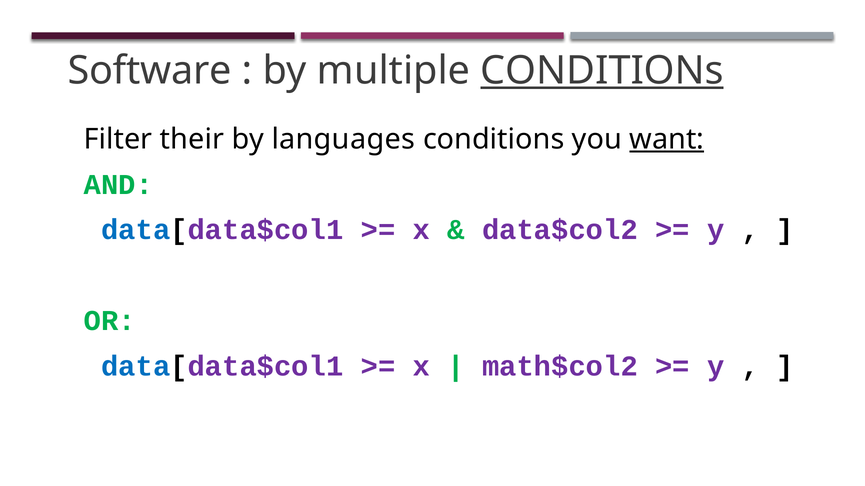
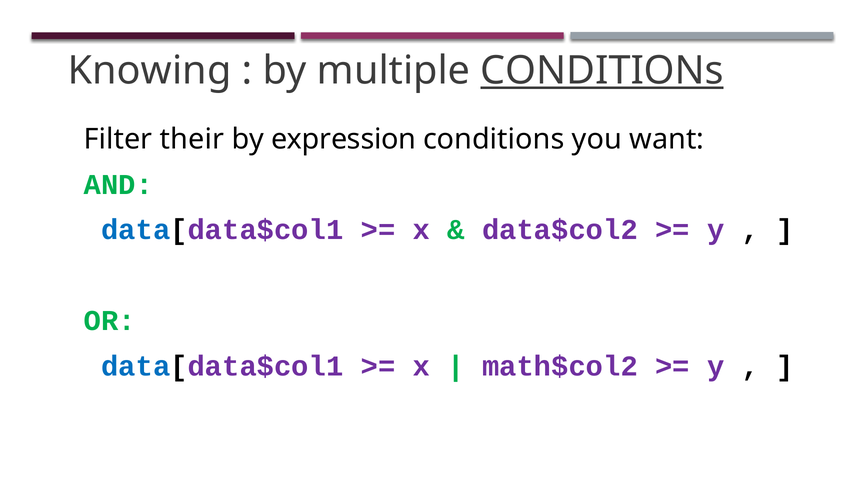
Software: Software -> Knowing (150, 71)
languages: languages -> expression (344, 139)
want underline: present -> none (667, 139)
